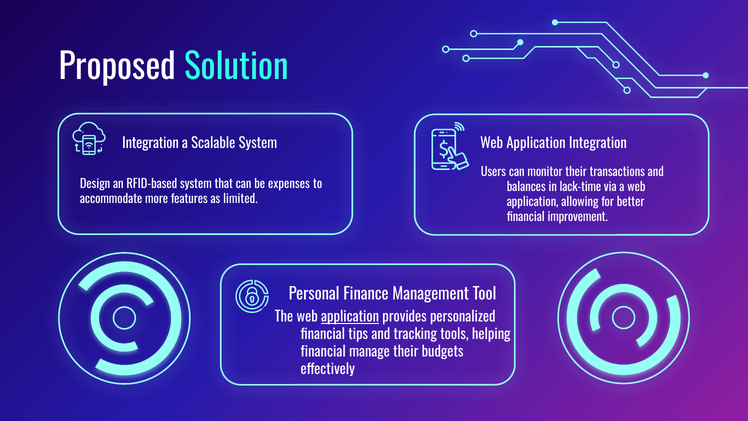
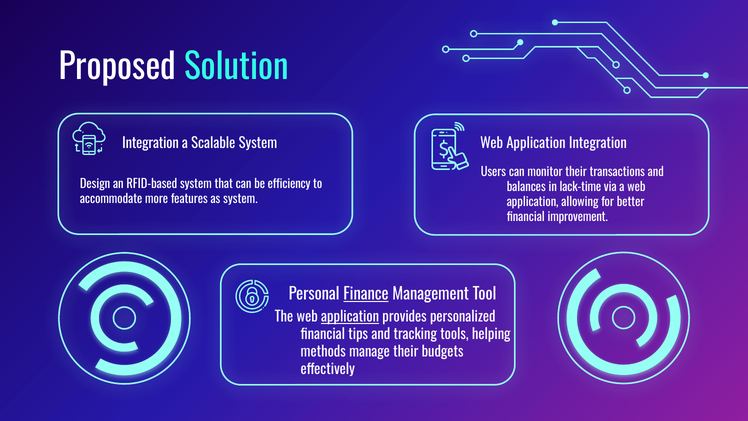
expenses: expenses -> efficiency (289, 184)
as limited: limited -> system (240, 199)
Finance underline: none -> present (366, 294)
financial: financial -> methods (323, 352)
